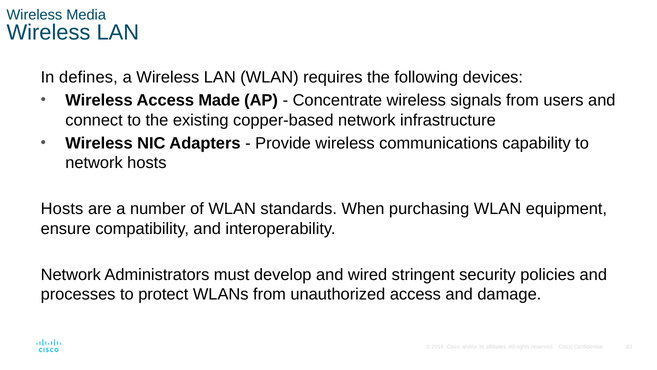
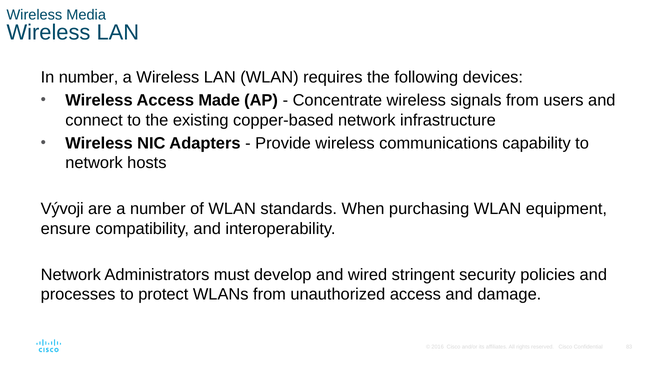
In defines: defines -> number (89, 77)
Hosts: Hosts -> Vývoji (62, 209)
